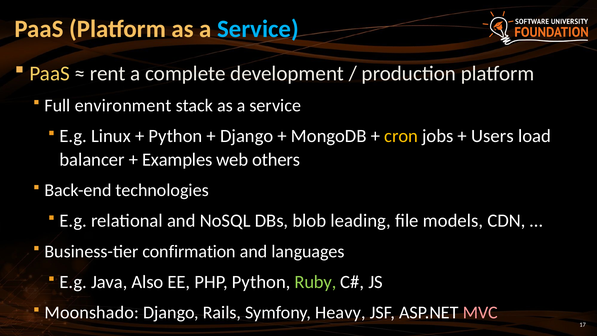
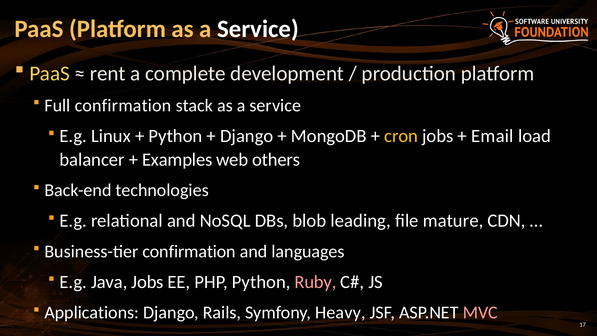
Service colour: light blue -> white (258, 29)
Full environment: environment -> confirmation (123, 105)
Users: Users -> Email (492, 136)
models: models -> mature (453, 221)
Java Also: Also -> Jobs (147, 282)
Ruby colour: light green -> pink (315, 282)
Moonshado: Moonshado -> Applications (92, 313)
